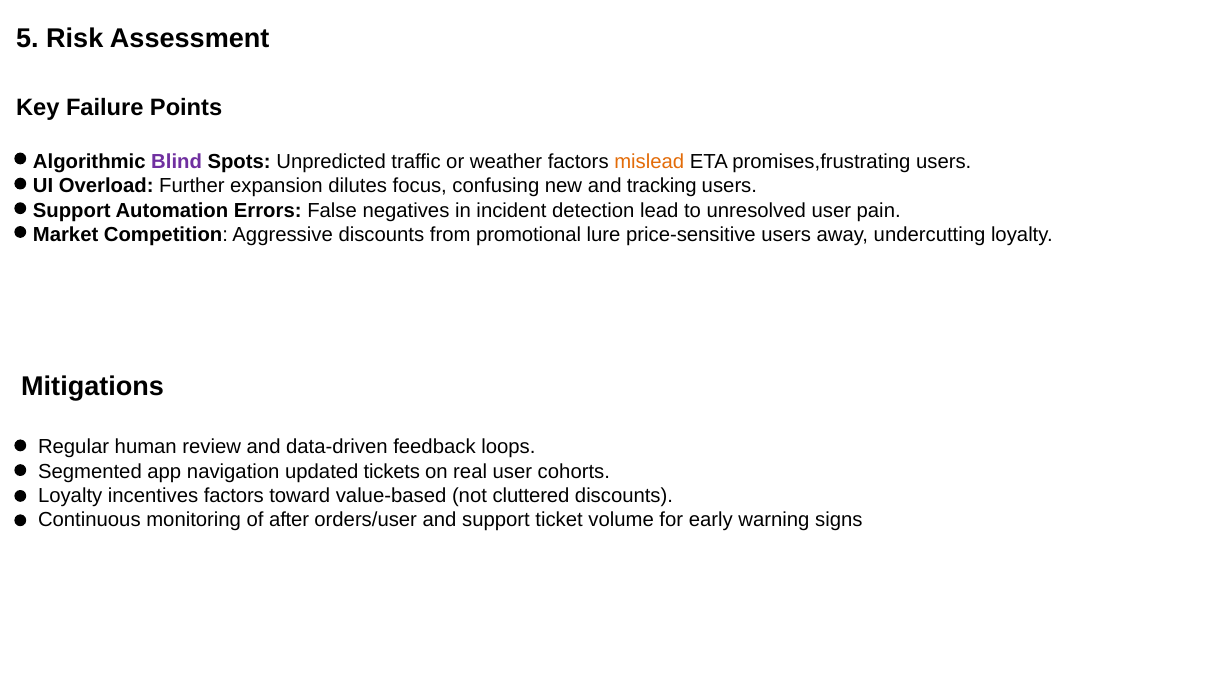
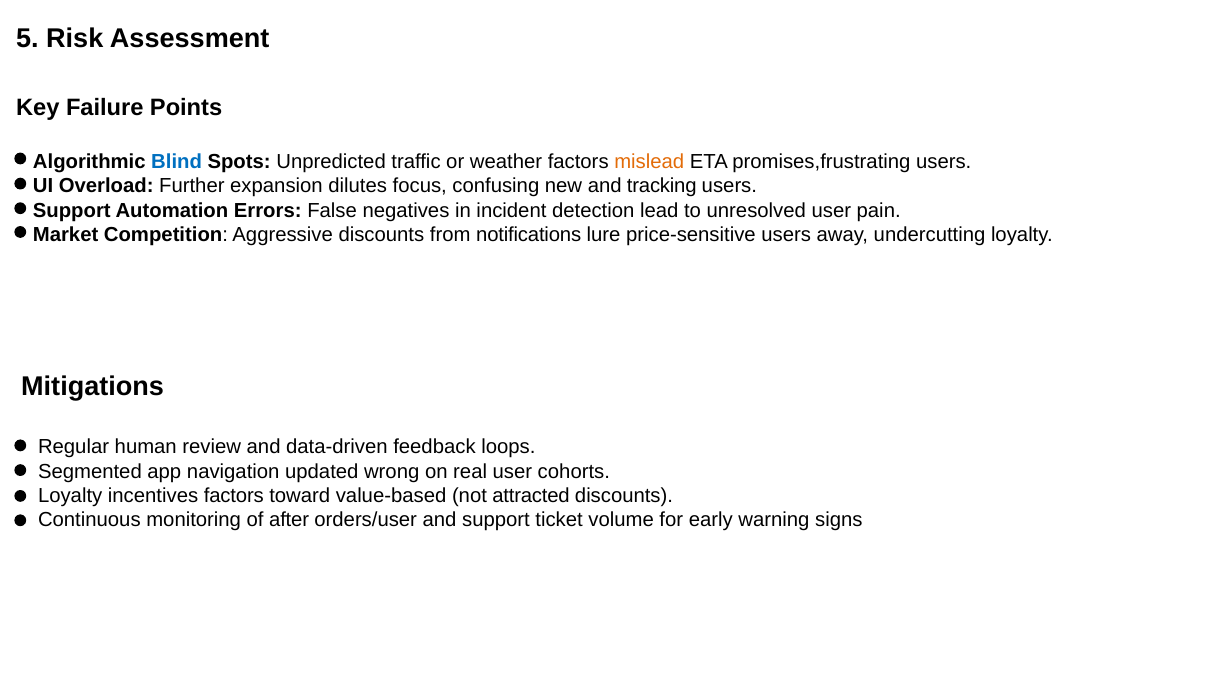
Blind colour: purple -> blue (177, 162)
promotional: promotional -> notifications (529, 235)
tickets: tickets -> wrong (392, 471)
cluttered: cluttered -> attracted (531, 496)
